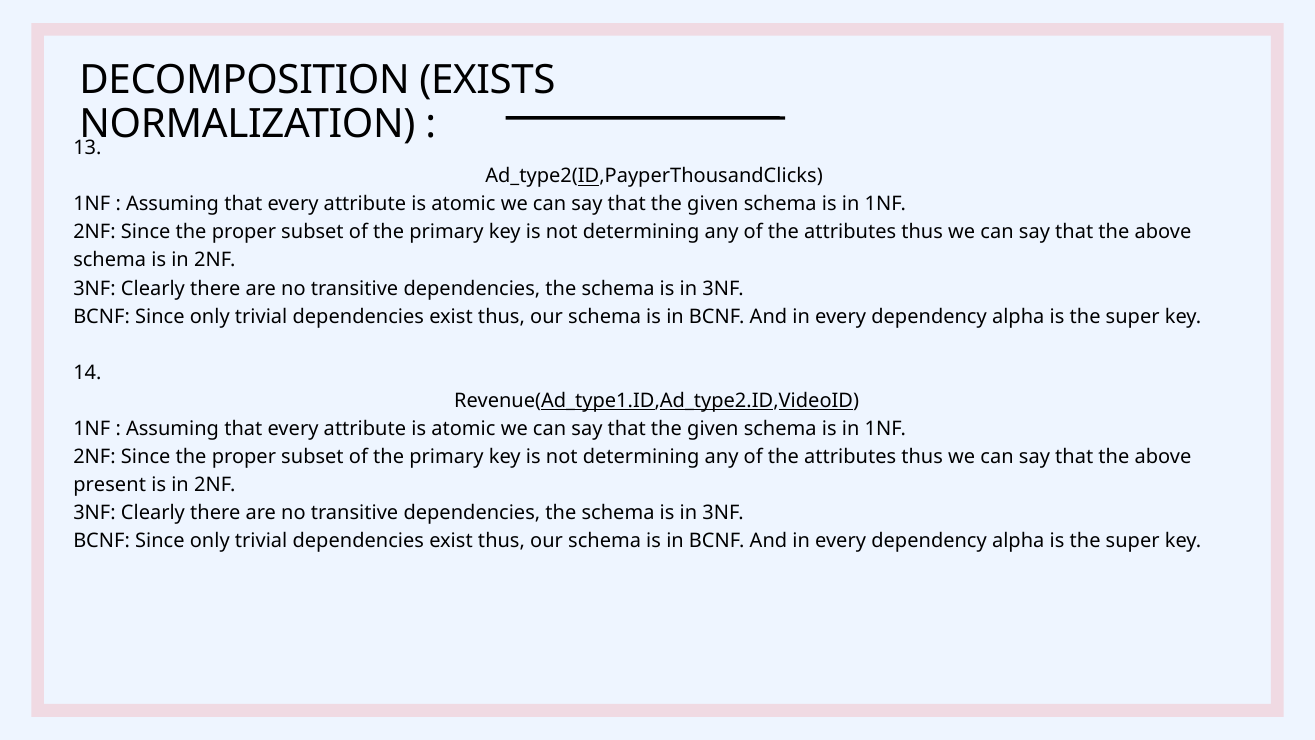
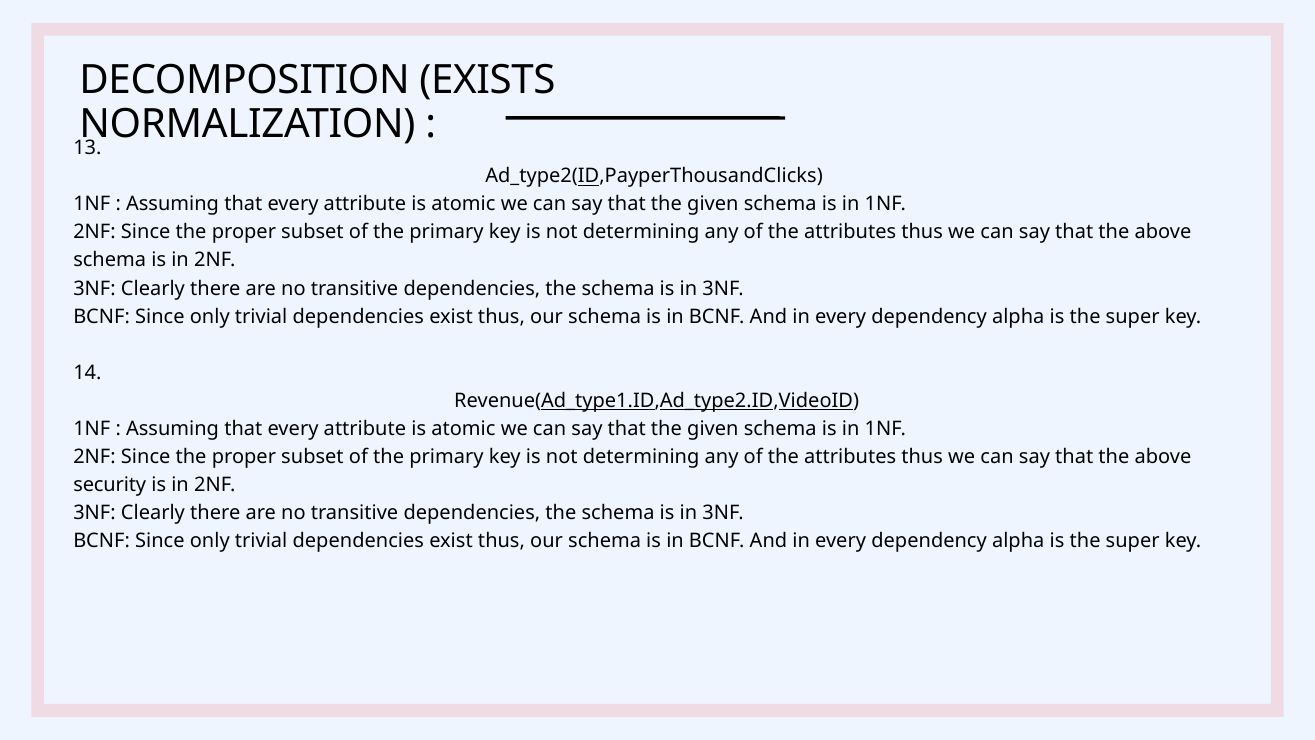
present: present -> security (110, 485)
